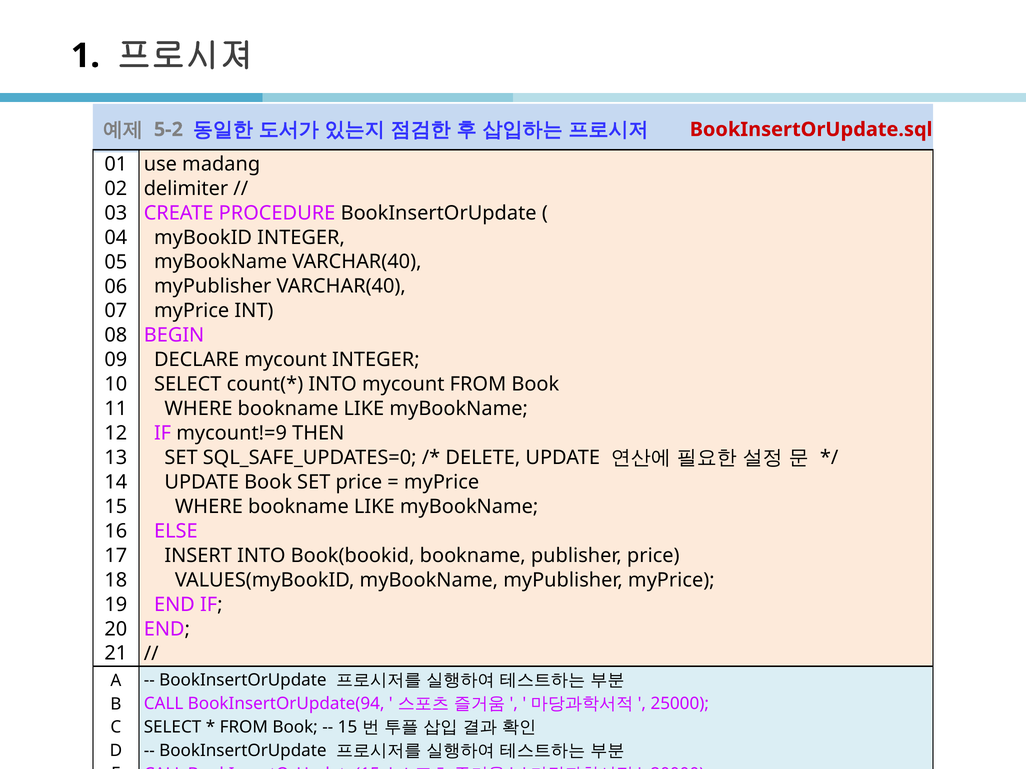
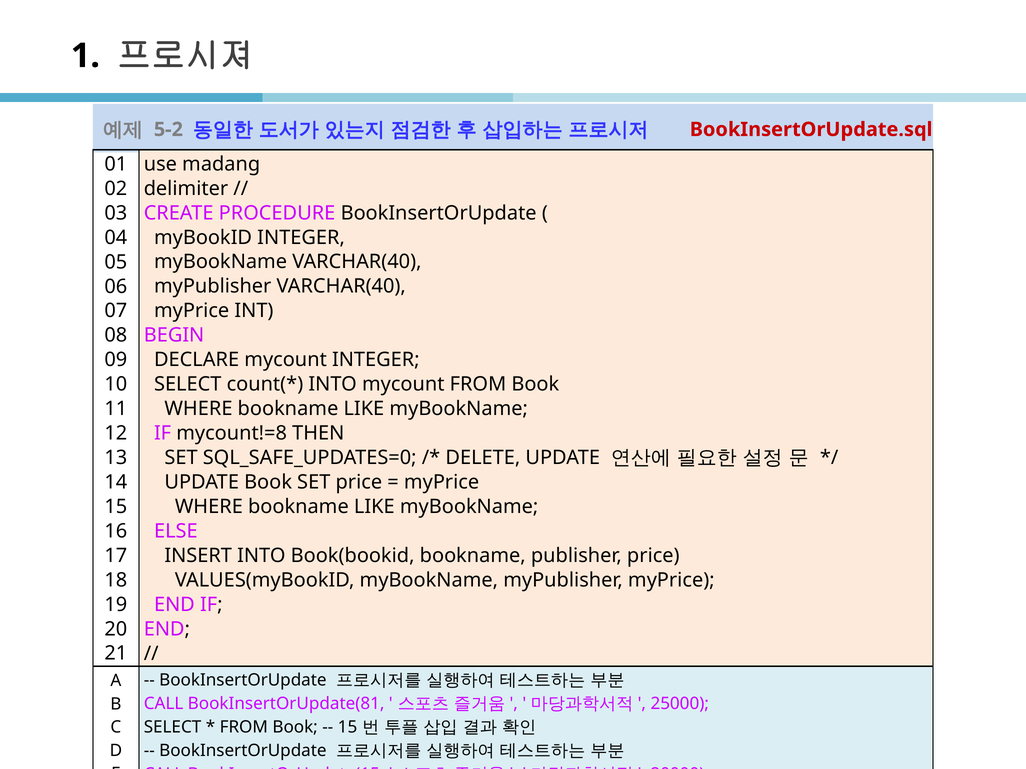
mycount!=9: mycount!=9 -> mycount!=8 (232, 433)
BookInsertOrUpdate(94: BookInsertOrUpdate(94 -> BookInsertOrUpdate(81 (286, 704)
